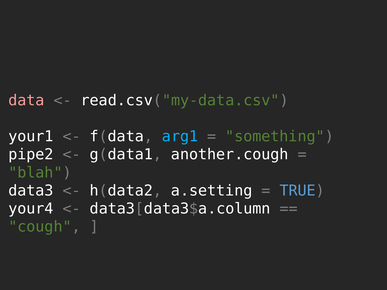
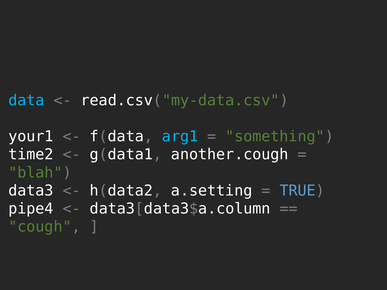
data colour: pink -> light blue (26, 100)
pipe2: pipe2 -> time2 (31, 155)
your4: your4 -> pipe4 (31, 209)
